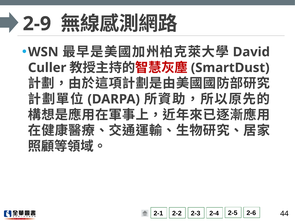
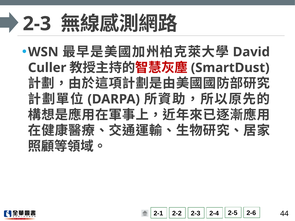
2-9: 2-9 -> 2-3 (37, 24)
